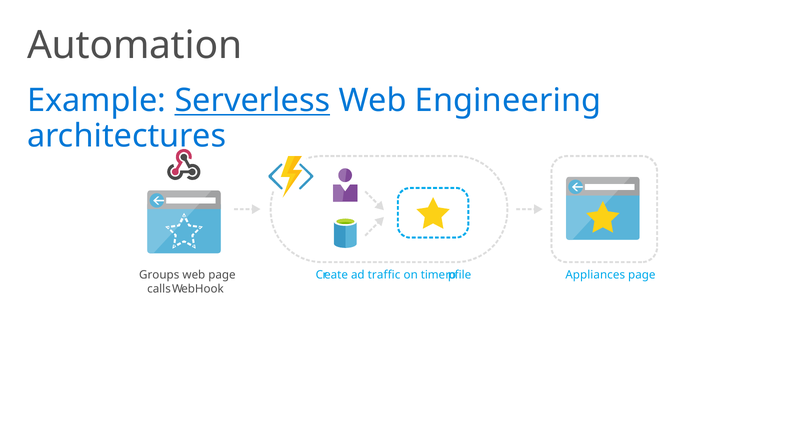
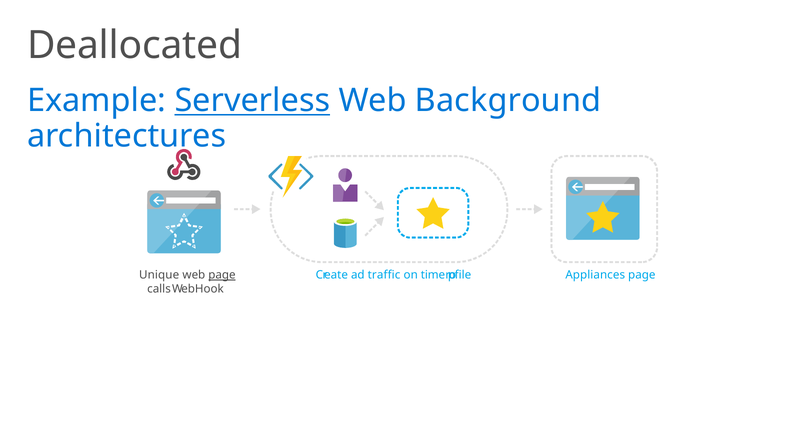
Automation: Automation -> Deallocated (135, 46)
Engineering: Engineering -> Background (508, 101)
Groups: Groups -> Unique (159, 275)
page underline: none -> present (222, 275)
